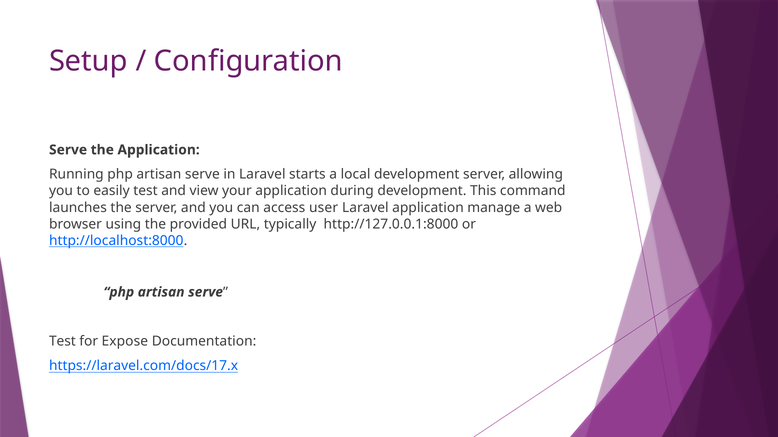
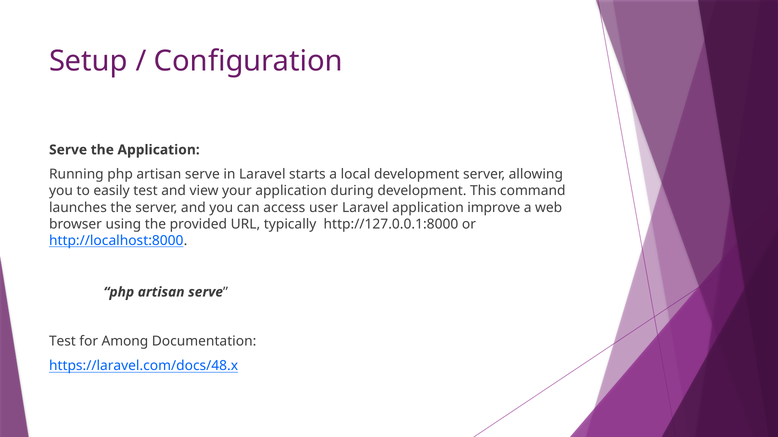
manage: manage -> improve (494, 208)
Expose: Expose -> Among (125, 342)
https://laravel.com/docs/17.x: https://laravel.com/docs/17.x -> https://laravel.com/docs/48.x (144, 366)
